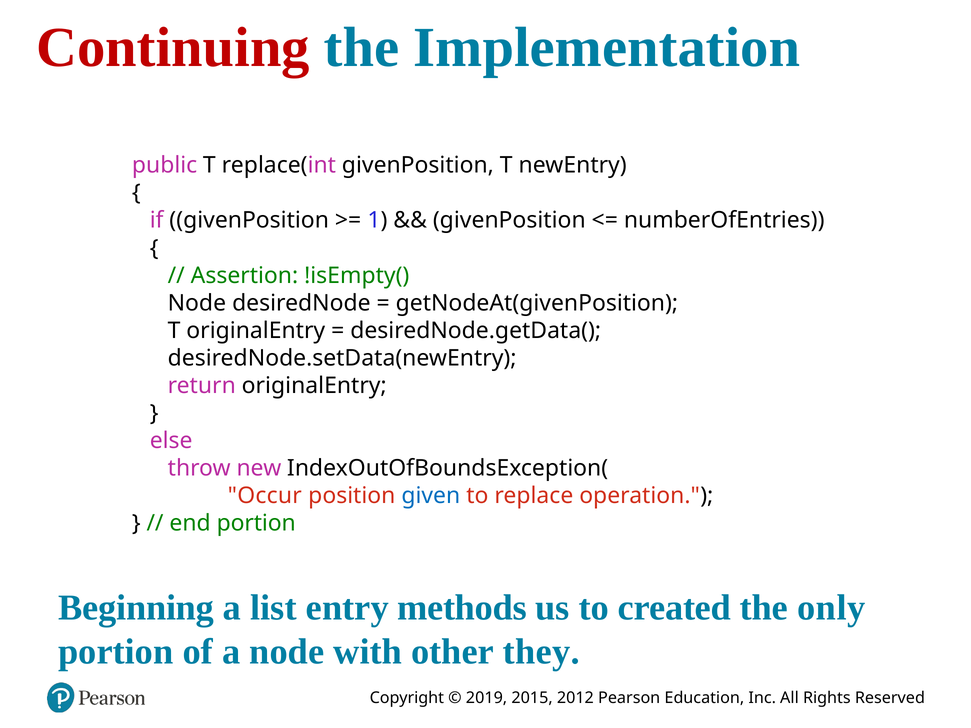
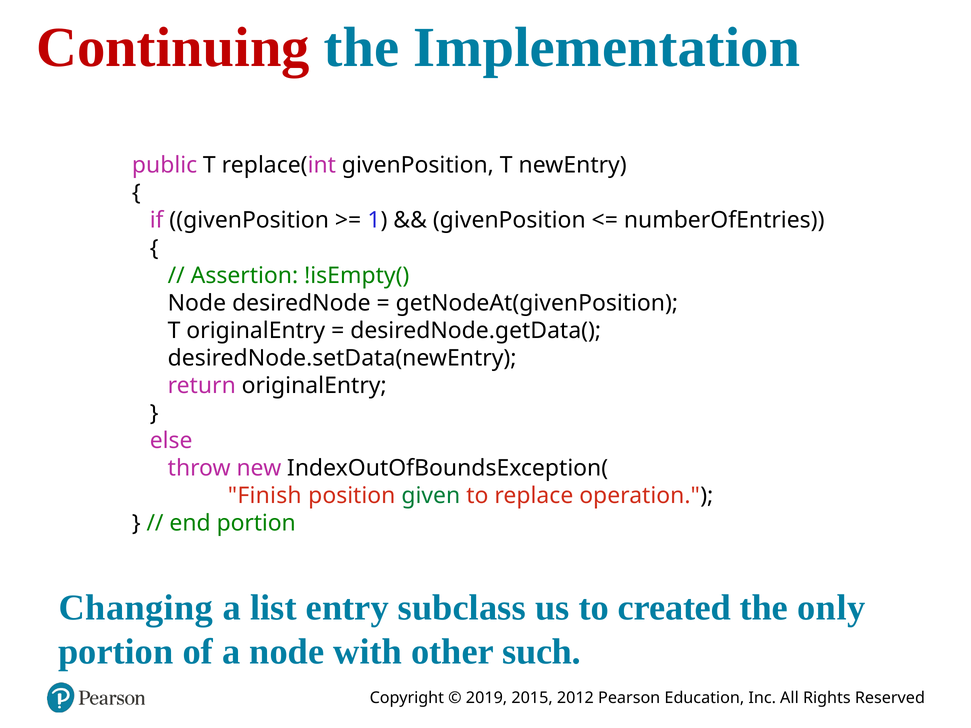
Occur: Occur -> Finish (265, 496)
given colour: blue -> green (431, 496)
Beginning: Beginning -> Changing (136, 608)
methods: methods -> subclass (462, 608)
they: they -> such (542, 652)
